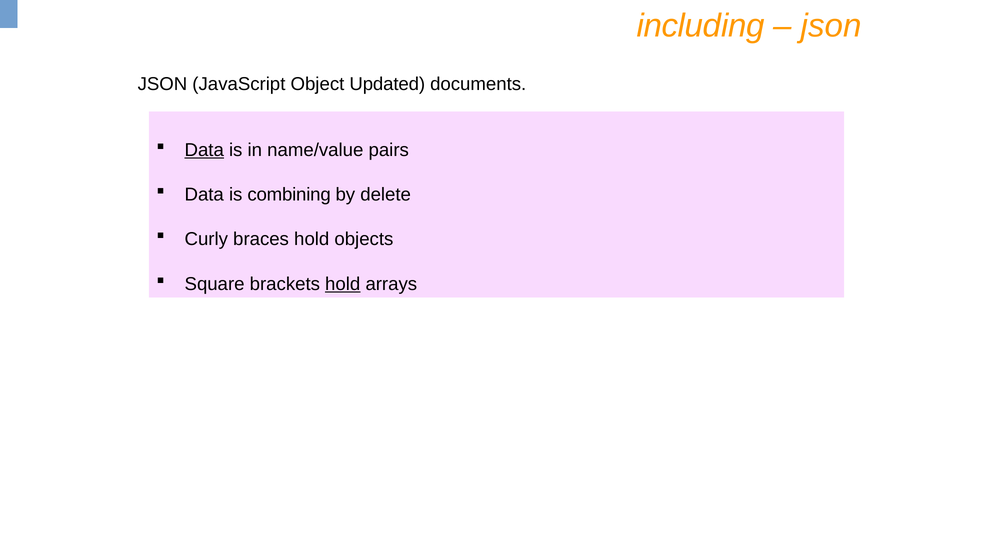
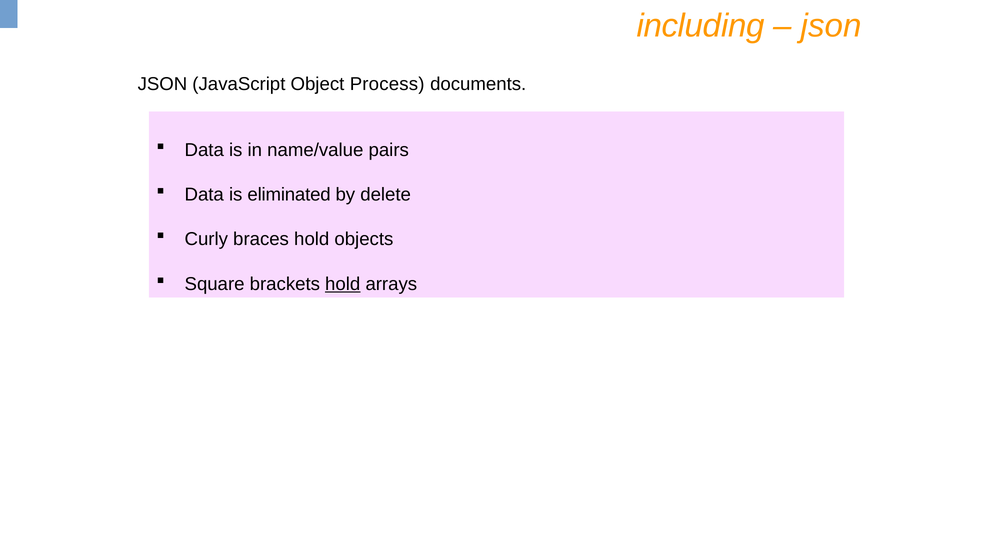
Updated: Updated -> Process (387, 84)
Data underline: present -> none (204, 150)
combining: combining -> eliminated (289, 195)
